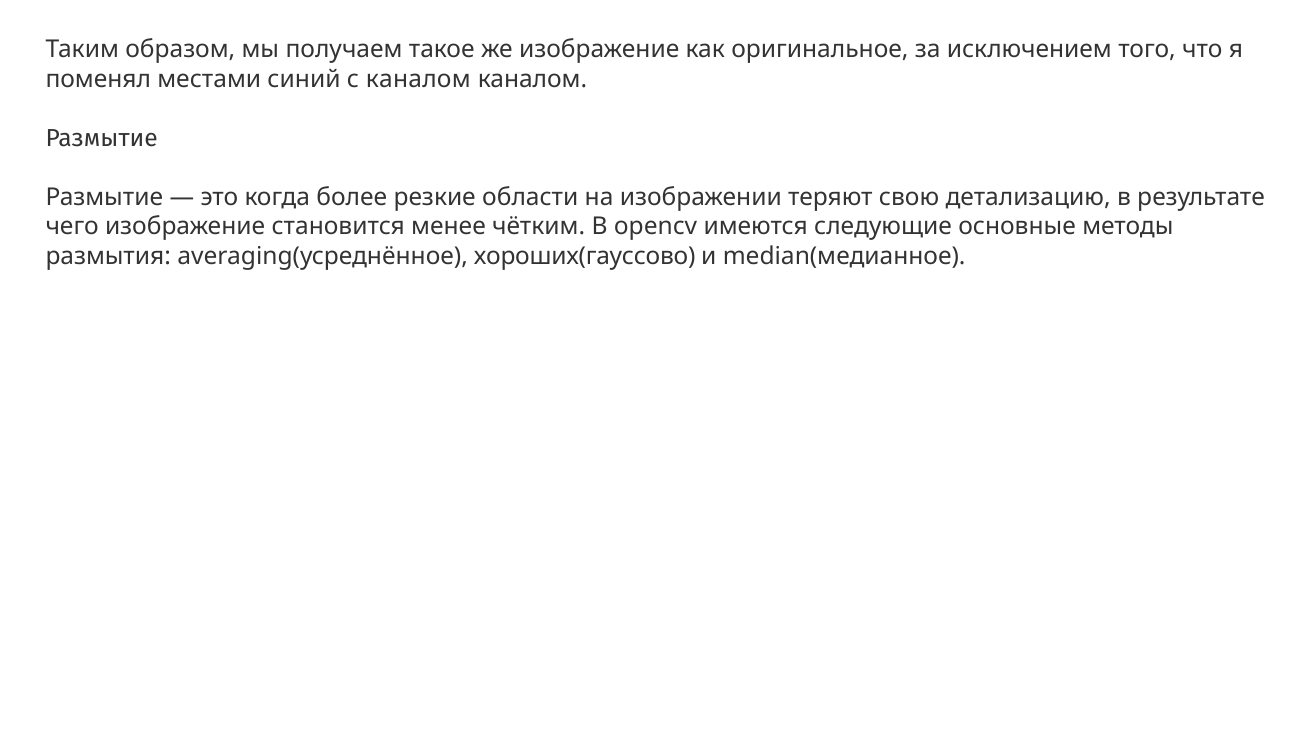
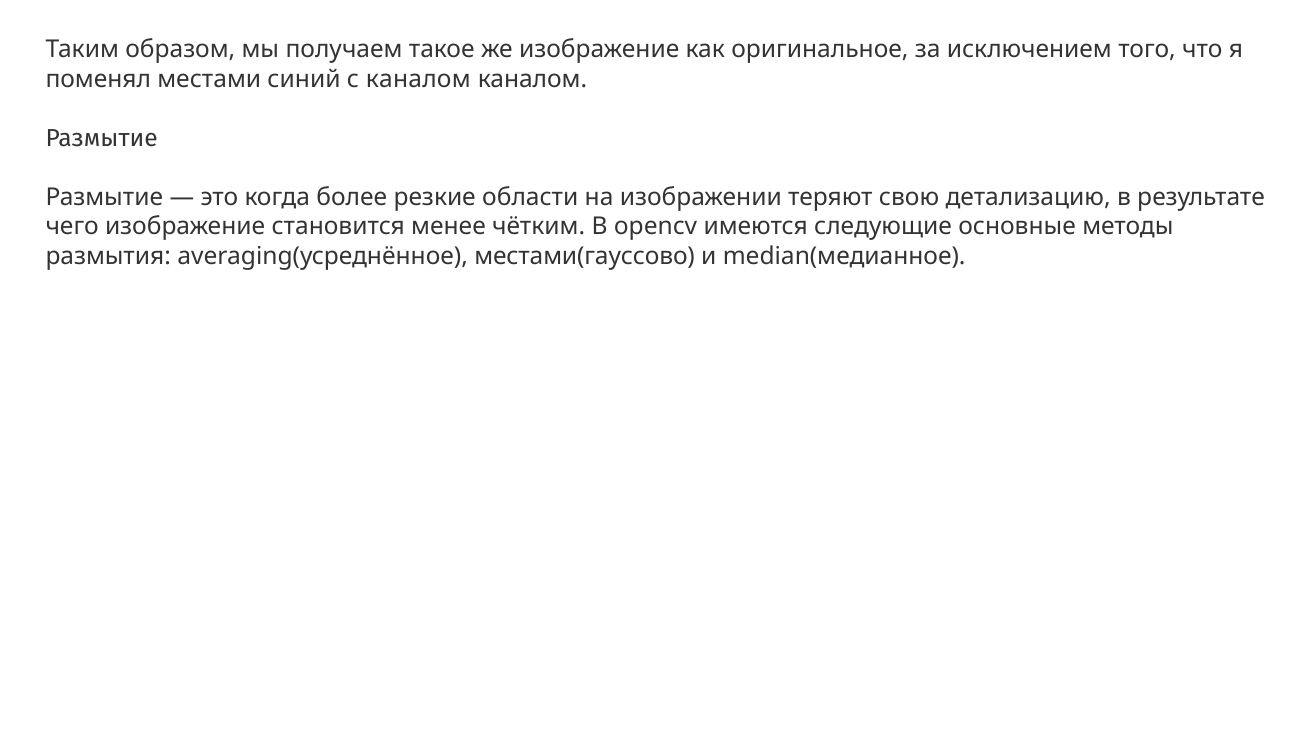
хороших(гауссово: хороших(гауссово -> местами(гауссово (585, 256)
